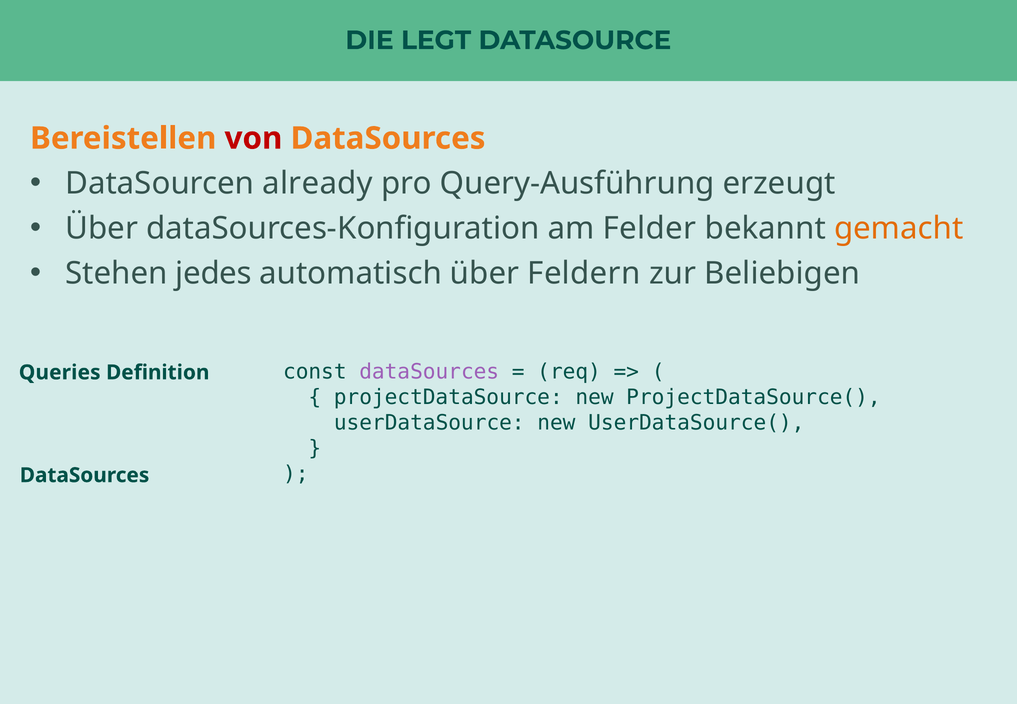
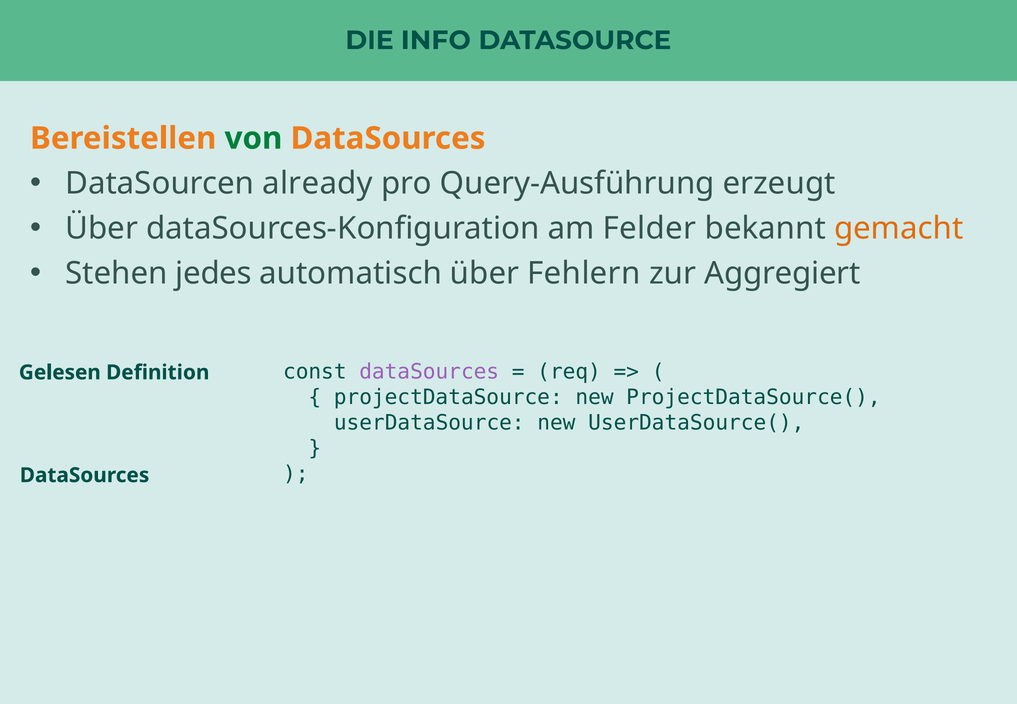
LEGT: LEGT -> INFO (436, 40)
von colour: red -> green (253, 138)
Feldern: Feldern -> Fehlern (584, 274)
Beliebigen: Beliebigen -> Aggregiert (782, 274)
Queries: Queries -> Gelesen (60, 373)
